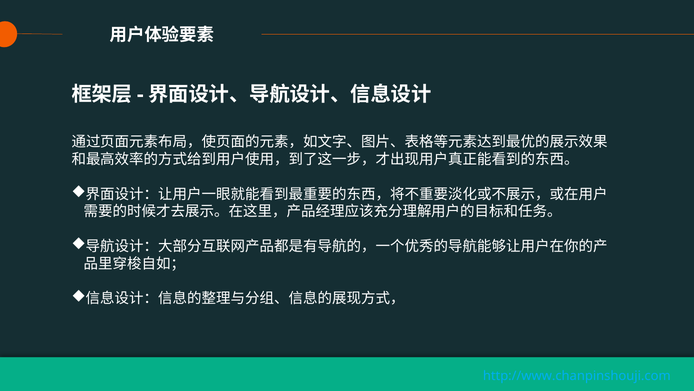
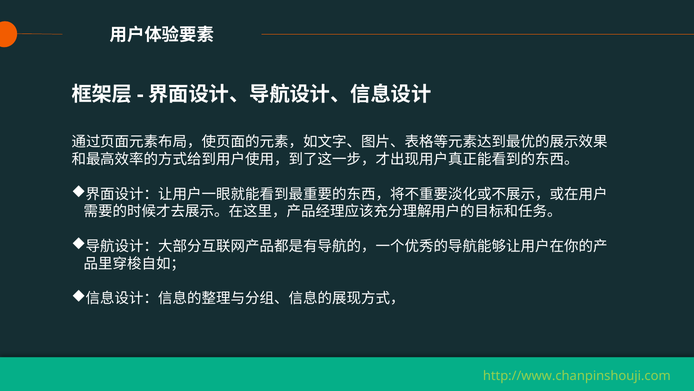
http://www.chanpinshouji.com colour: light blue -> light green (577, 376)
